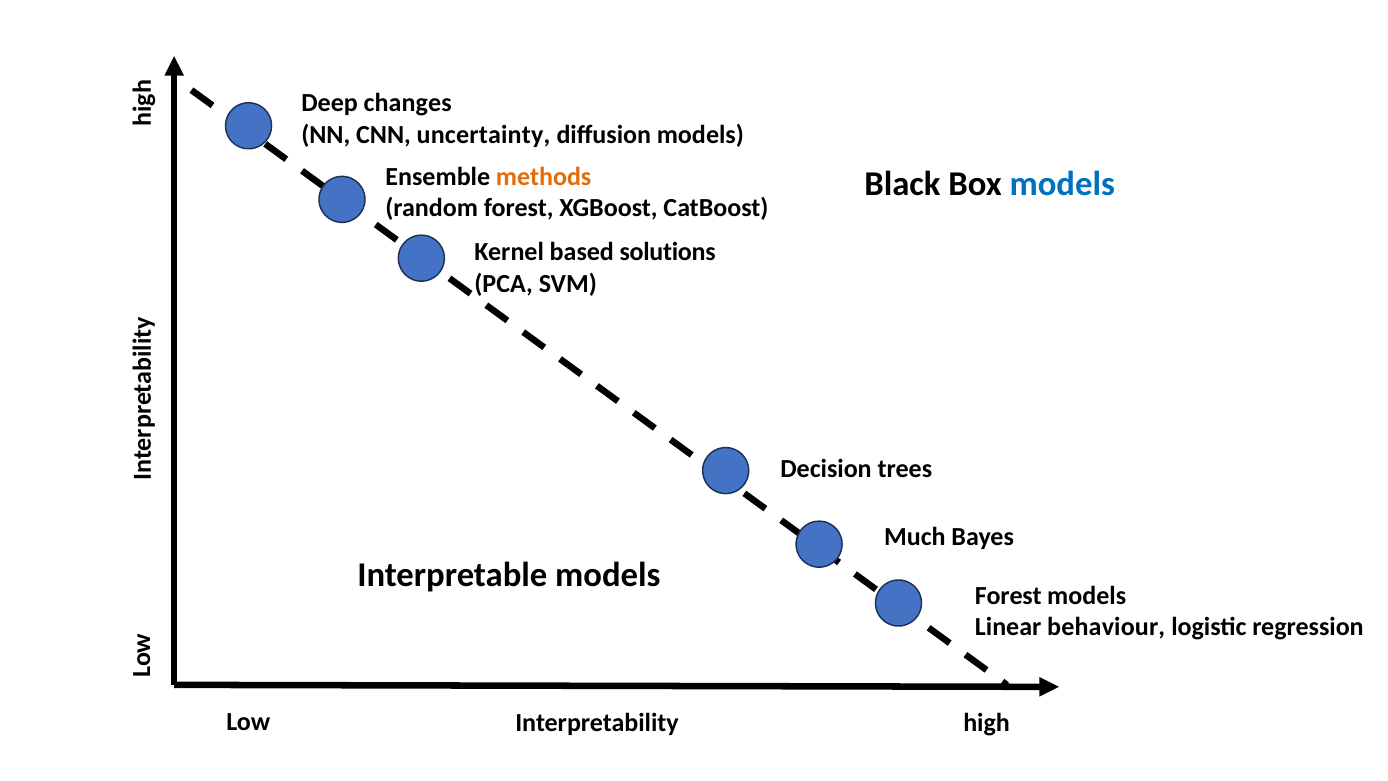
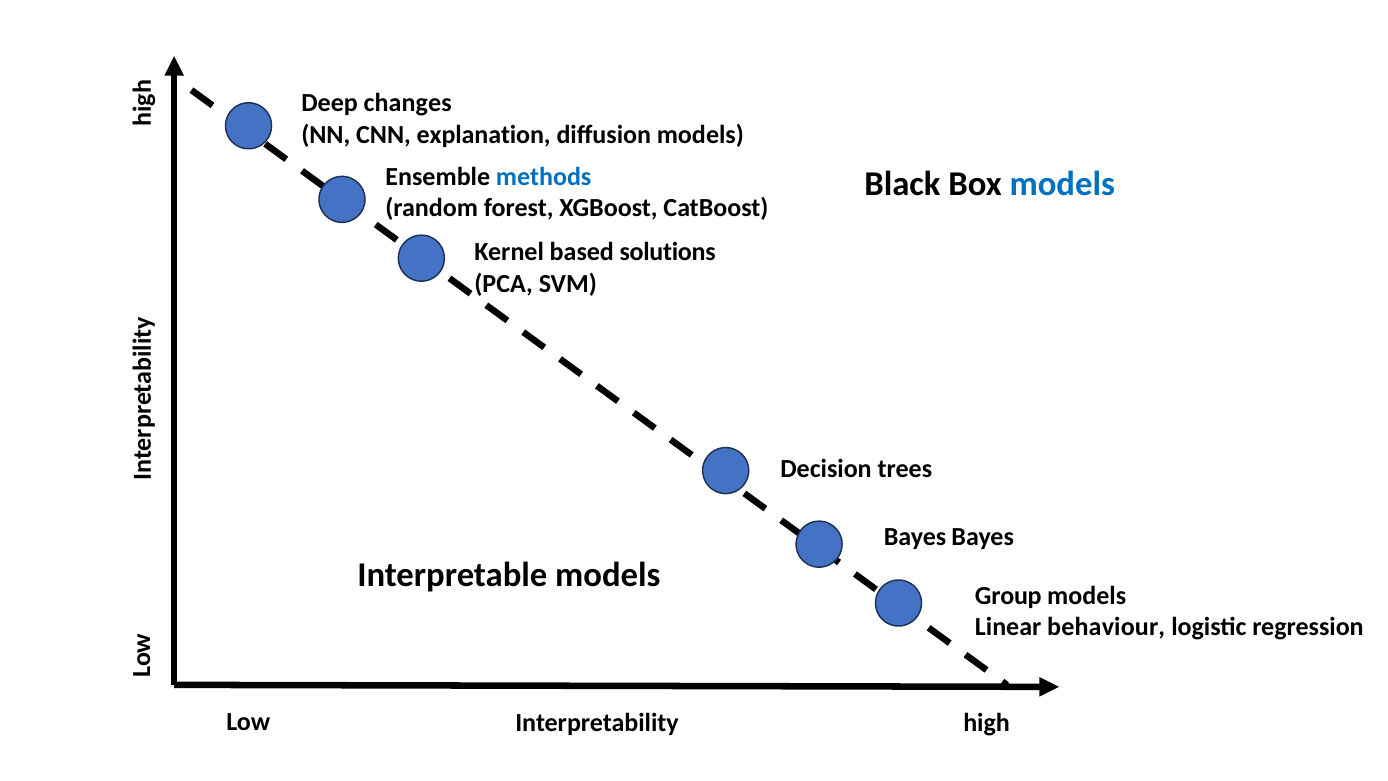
uncertainty: uncertainty -> explanation (484, 134)
methods colour: orange -> blue (544, 177)
Much: Much -> Bayes (915, 537)
Forest: Forest -> Group (1008, 596)
